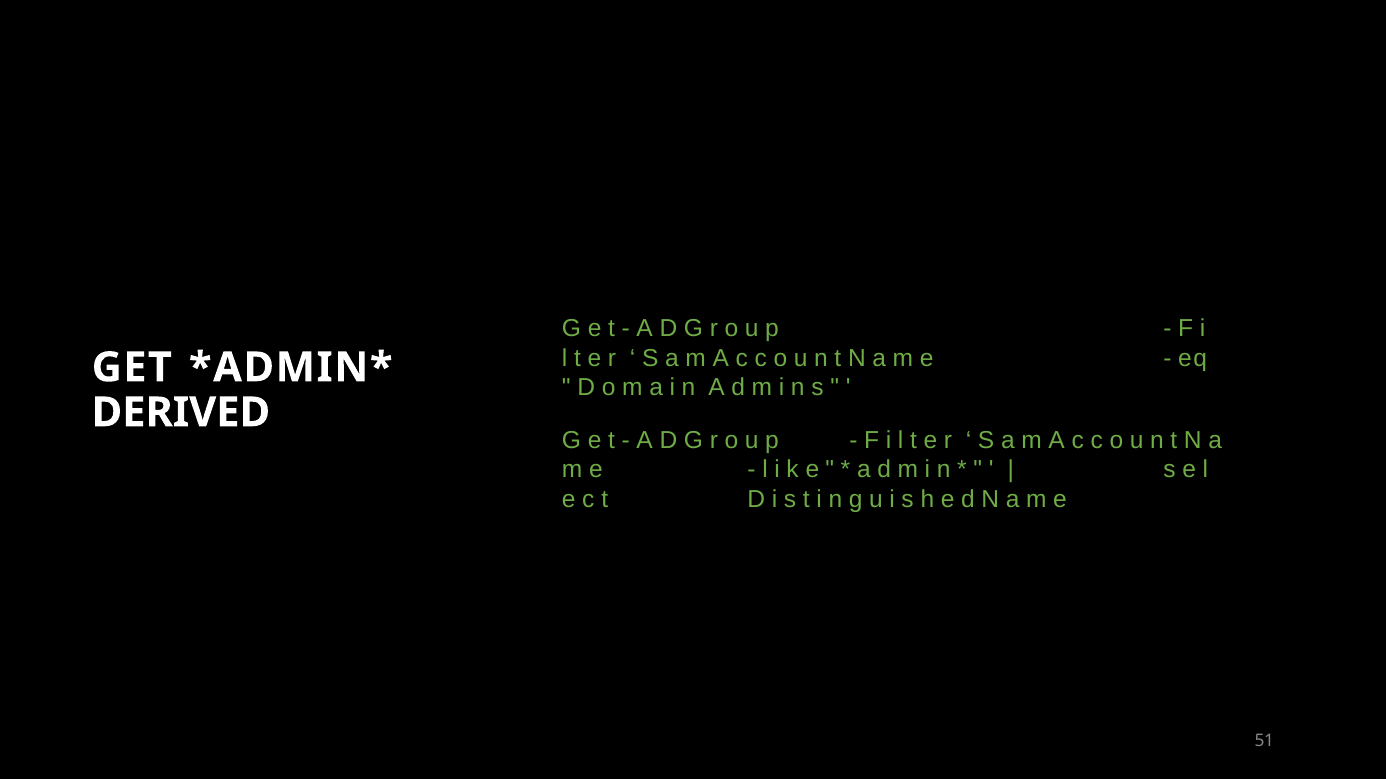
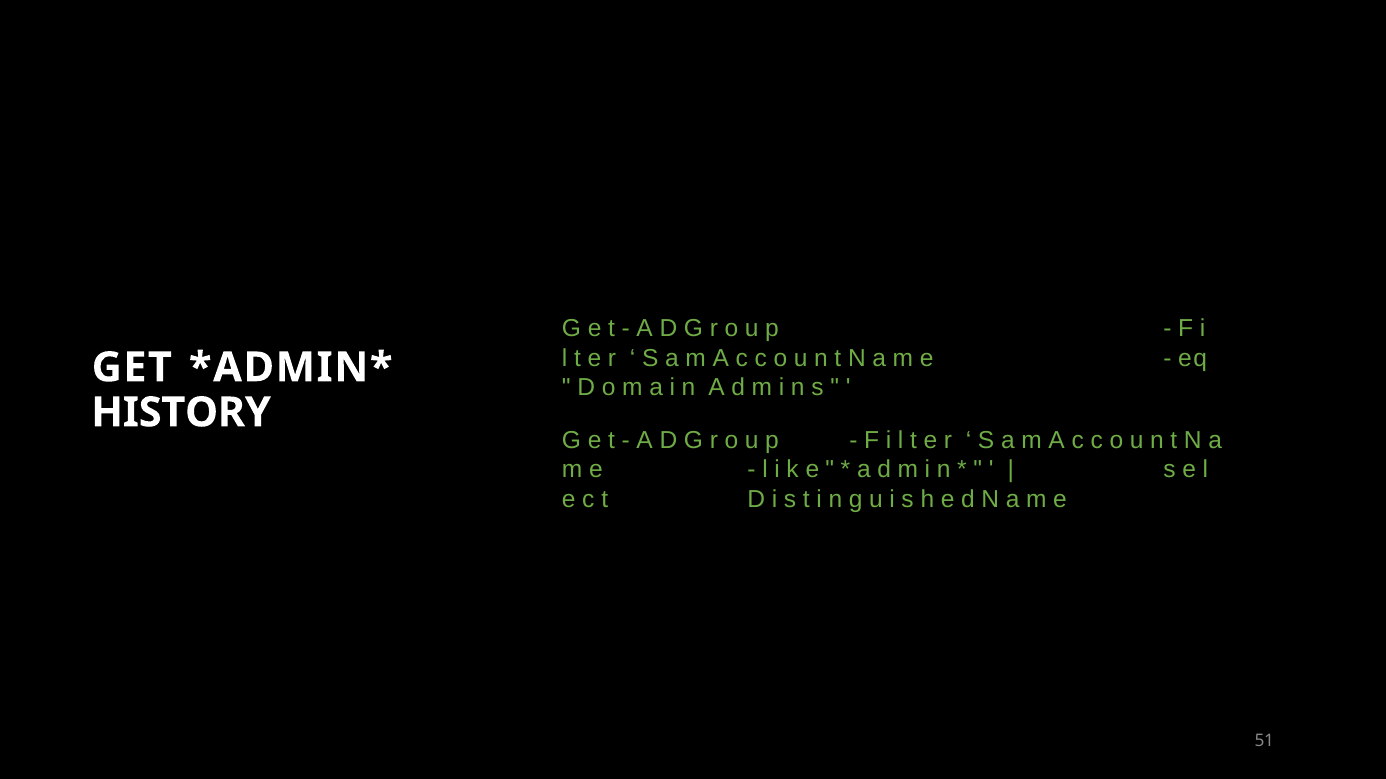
DERIVED: DERIVED -> HISTORY (181, 413)
